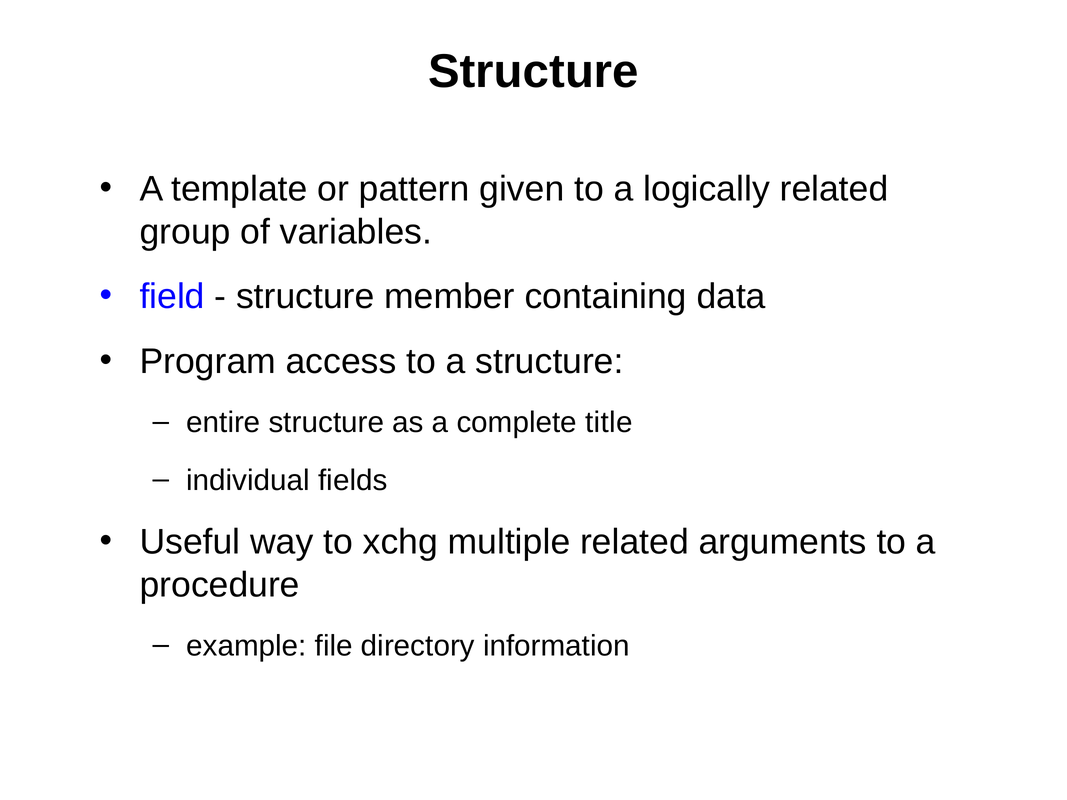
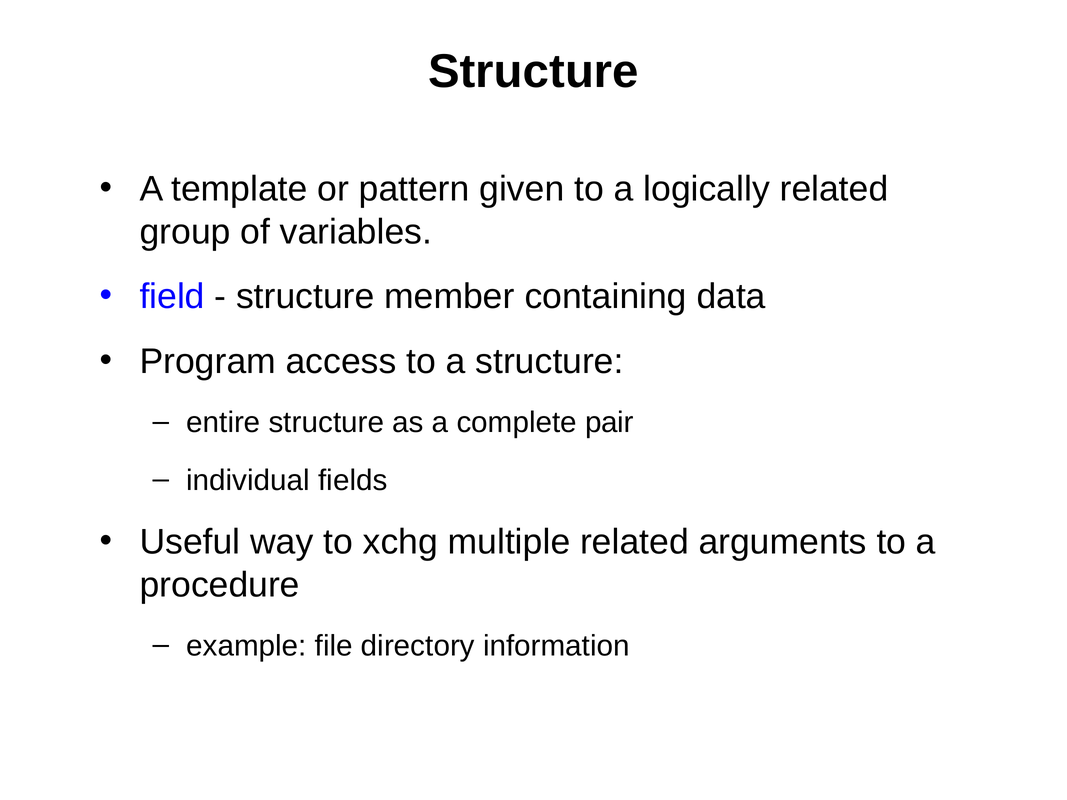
title: title -> pair (609, 423)
